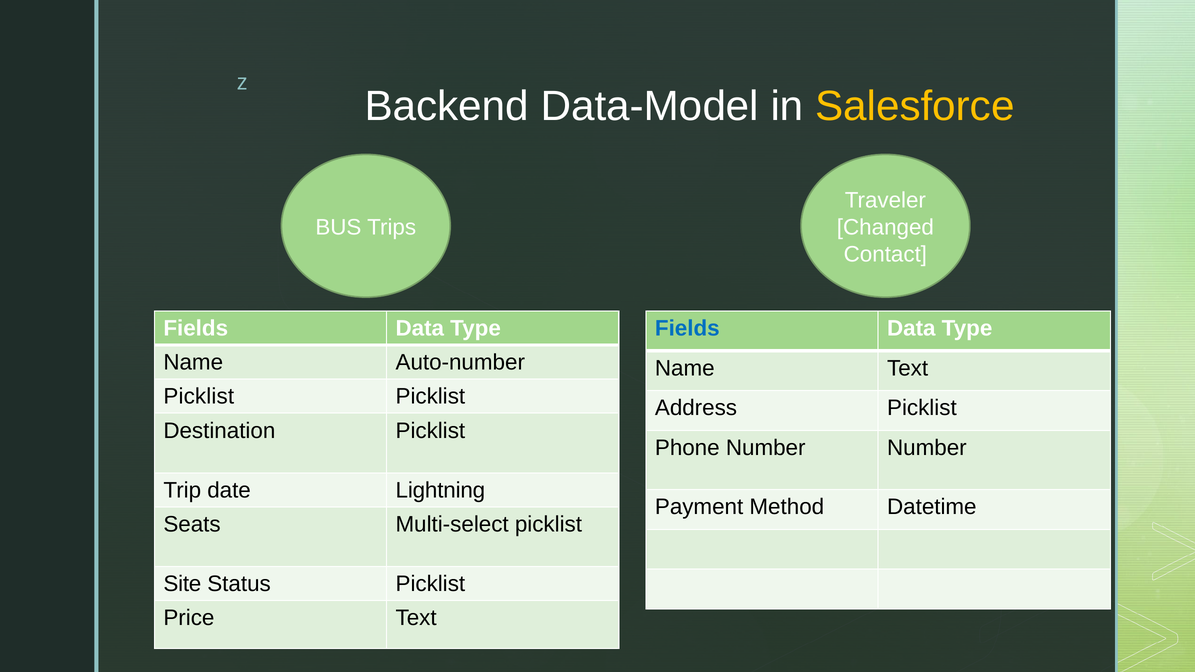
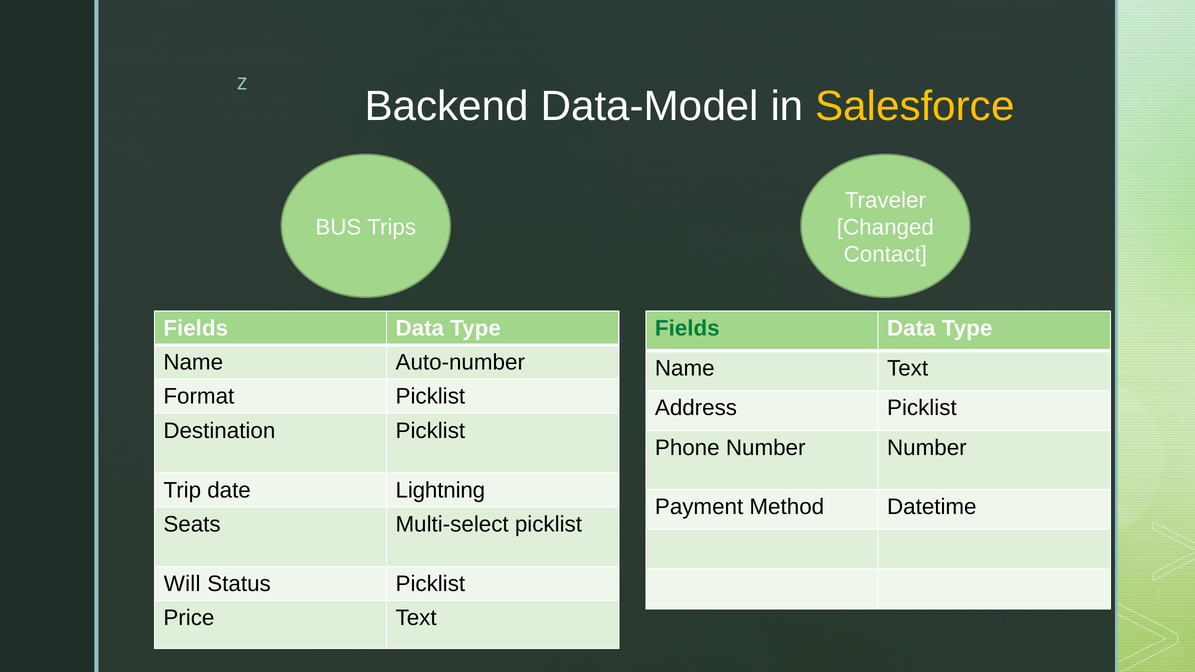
Fields colour: blue -> green (687, 328)
Picklist: Picklist -> Format (199, 397)
Site: Site -> Will (182, 584)
